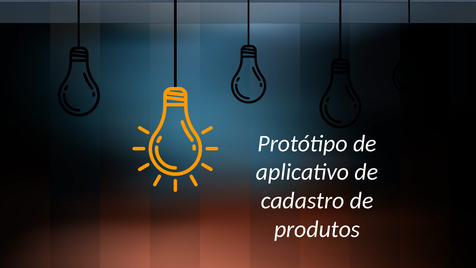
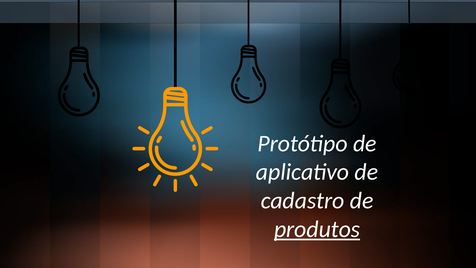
produtos underline: none -> present (317, 229)
